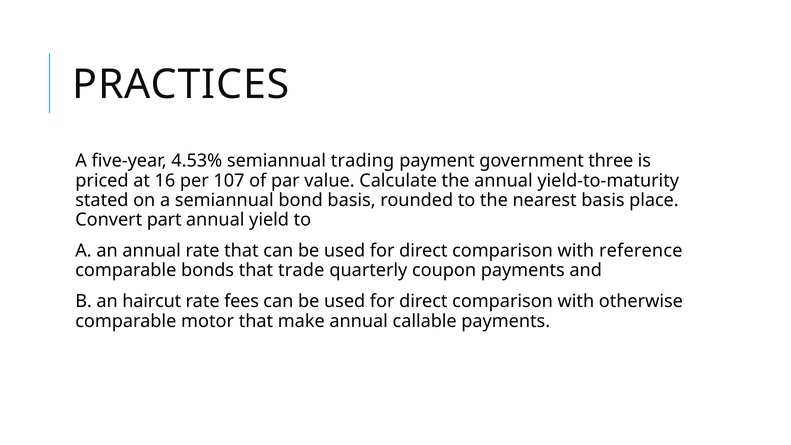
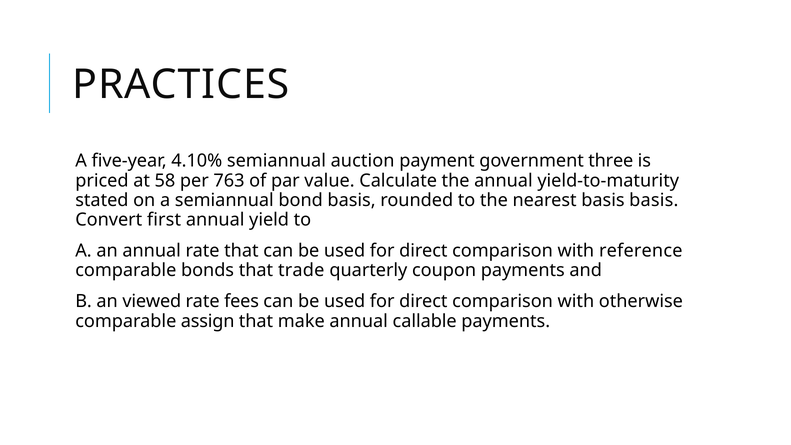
4.53%: 4.53% -> 4.10% (197, 161)
trading: trading -> auction (363, 161)
16: 16 -> 58 (165, 181)
107: 107 -> 763 (229, 181)
basis place: place -> basis (654, 200)
part: part -> first (164, 220)
haircut: haircut -> viewed (152, 301)
motor: motor -> assign (208, 321)
